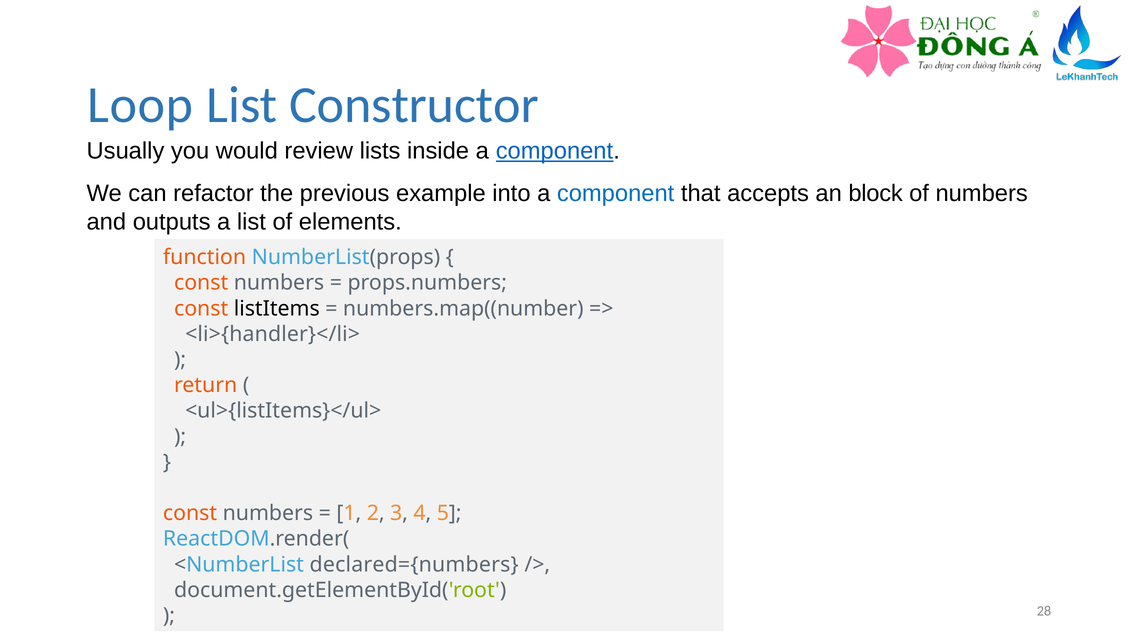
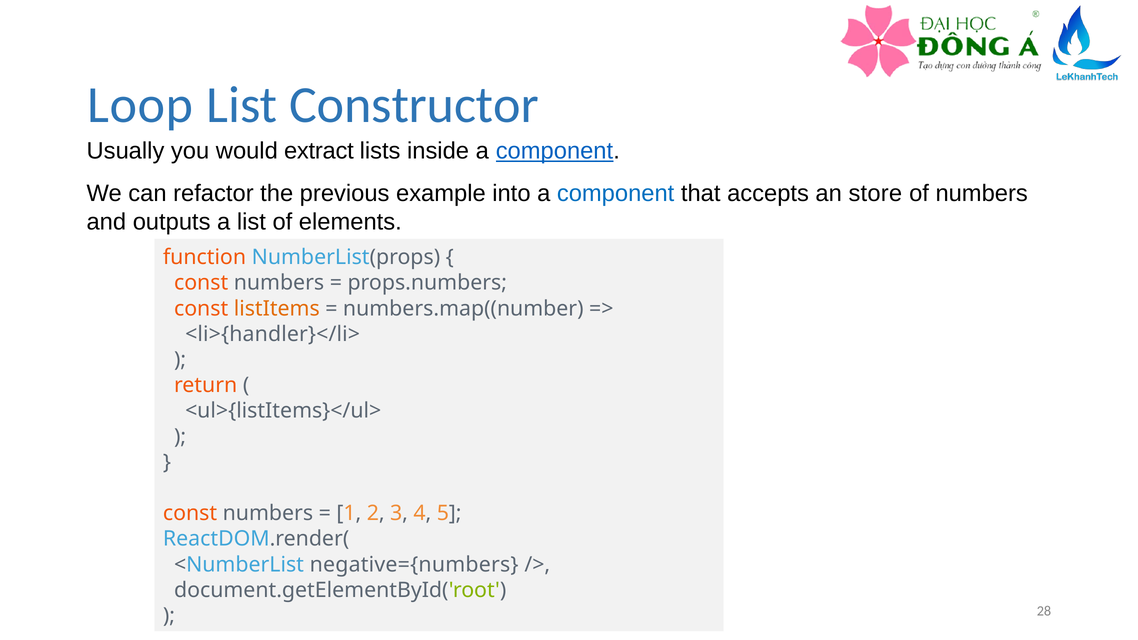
review: review -> extract (319, 151)
block: block -> store (875, 194)
listItems colour: black -> orange (277, 309)
declared={numbers: declared={numbers -> negative={numbers (414, 565)
